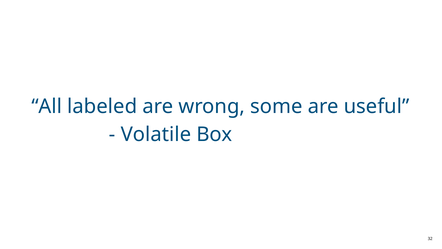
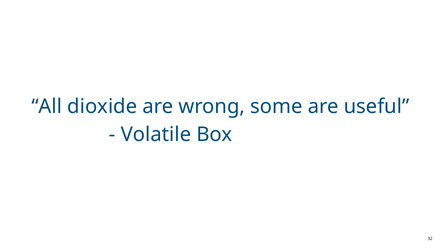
labeled: labeled -> dioxide (102, 106)
